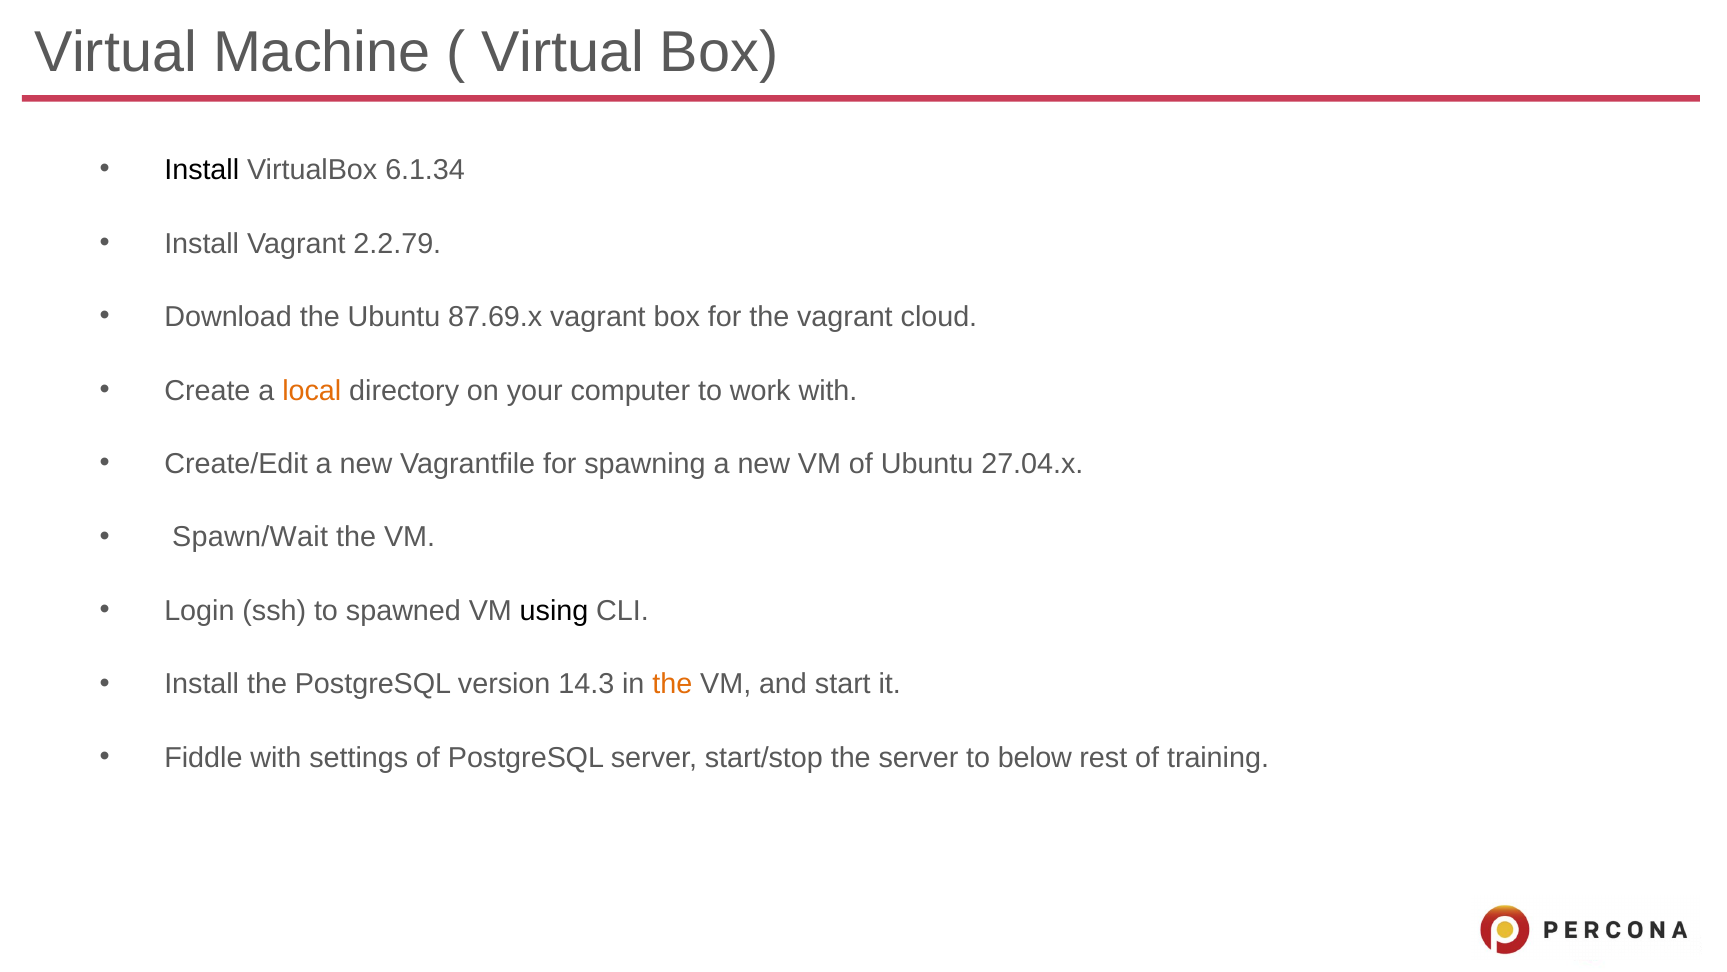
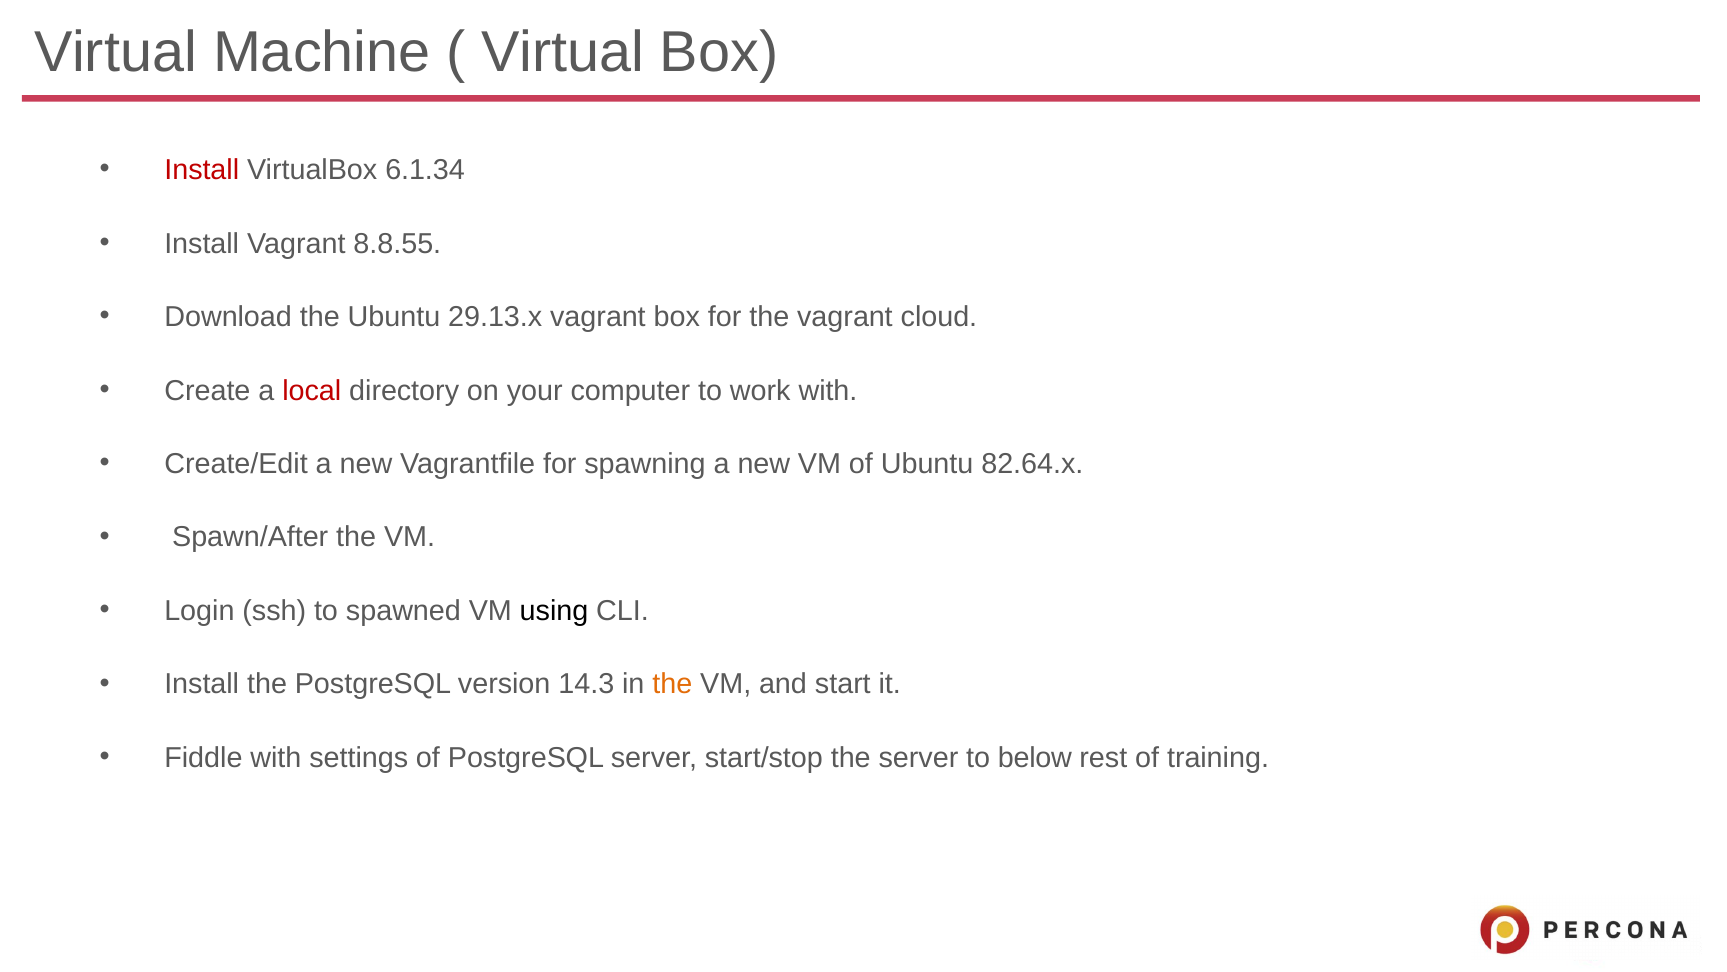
Install colour: black -> red (202, 170)
2.2.79: 2.2.79 -> 8.8.55 (397, 243)
87.69.x: 87.69.x -> 29.13.x (495, 317)
local colour: orange -> red (312, 390)
27.04.x: 27.04.x -> 82.64.x (1032, 464)
Spawn/Wait: Spawn/Wait -> Spawn/After (250, 537)
